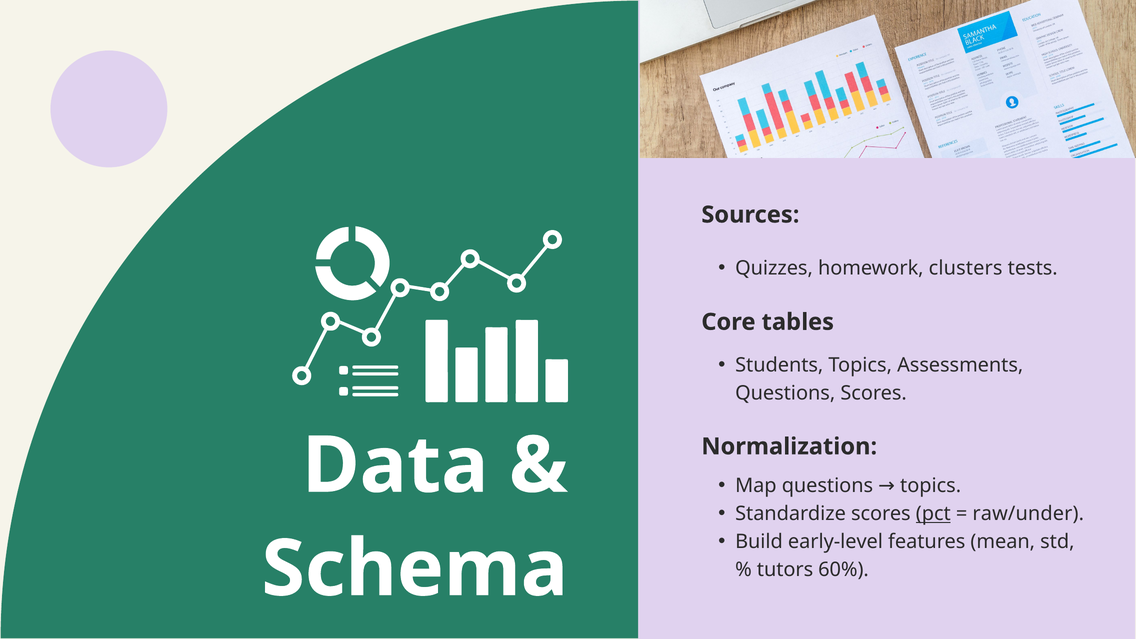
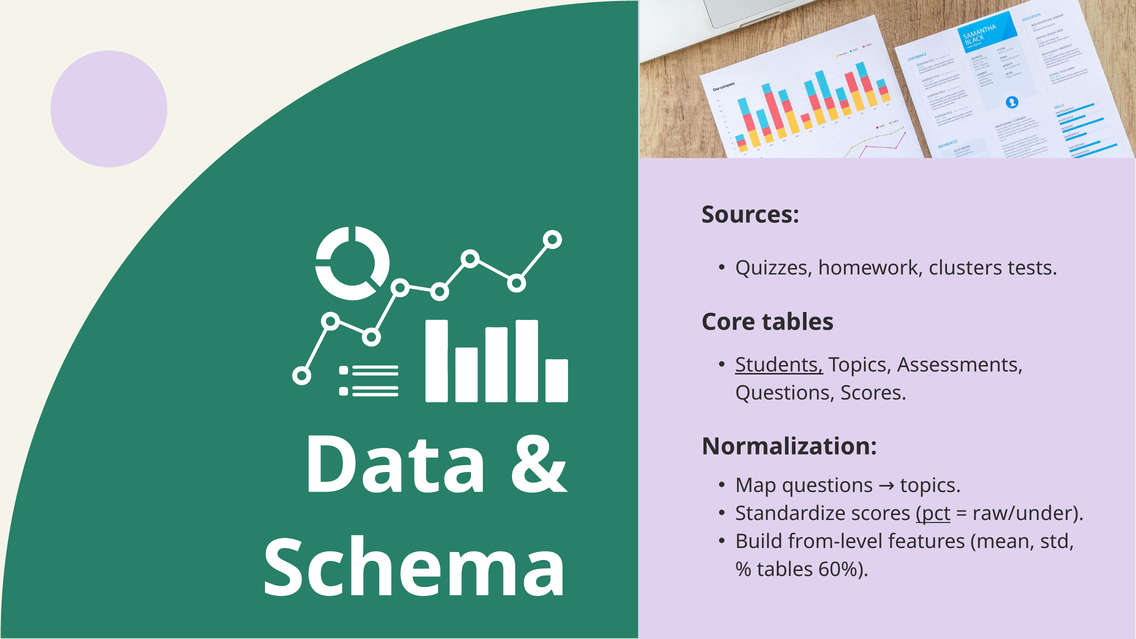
Students underline: none -> present (779, 365)
early-level: early-level -> from-level (835, 542)
tutors: tutors -> tables (785, 570)
